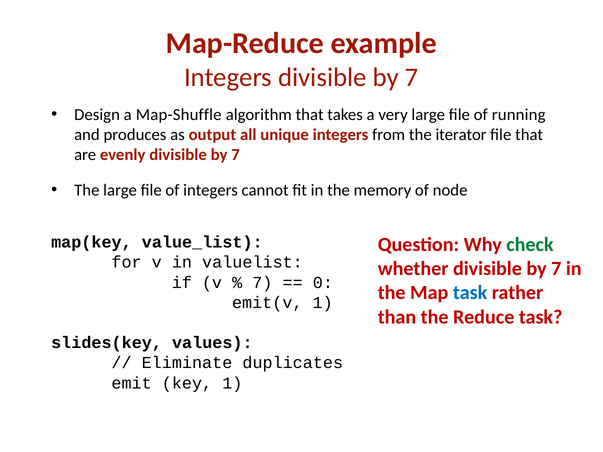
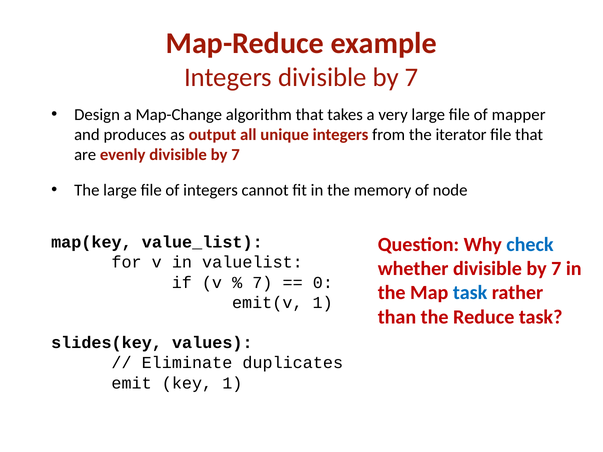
Map-Shuffle: Map-Shuffle -> Map-Change (179, 115)
running: running -> mapper (519, 115)
check colour: green -> blue (530, 245)
